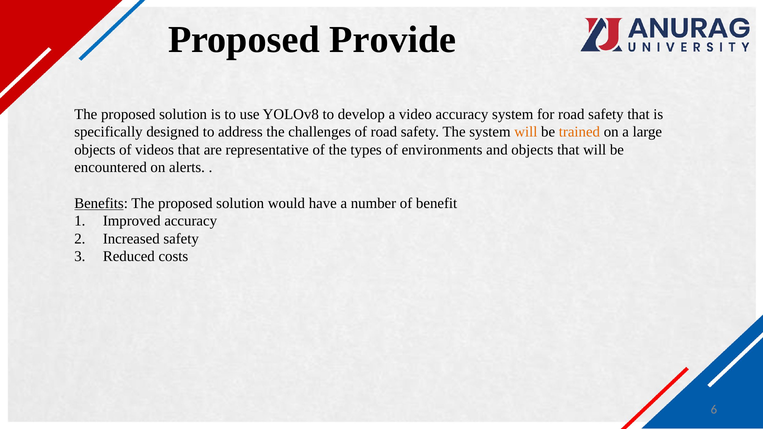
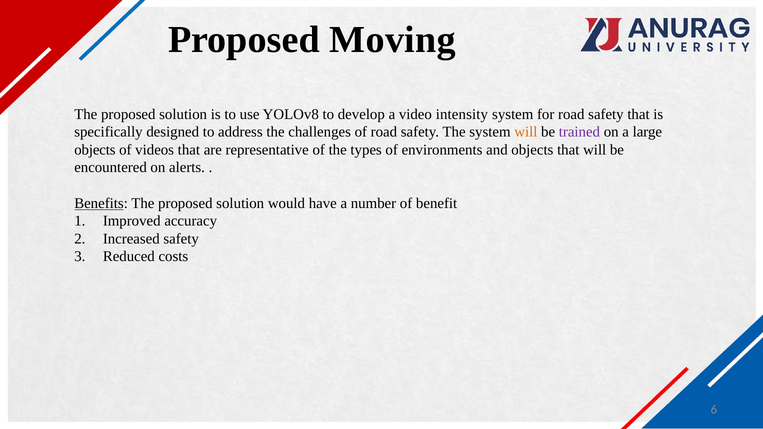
Provide: Provide -> Moving (393, 40)
video accuracy: accuracy -> intensity (462, 114)
trained colour: orange -> purple (579, 132)
